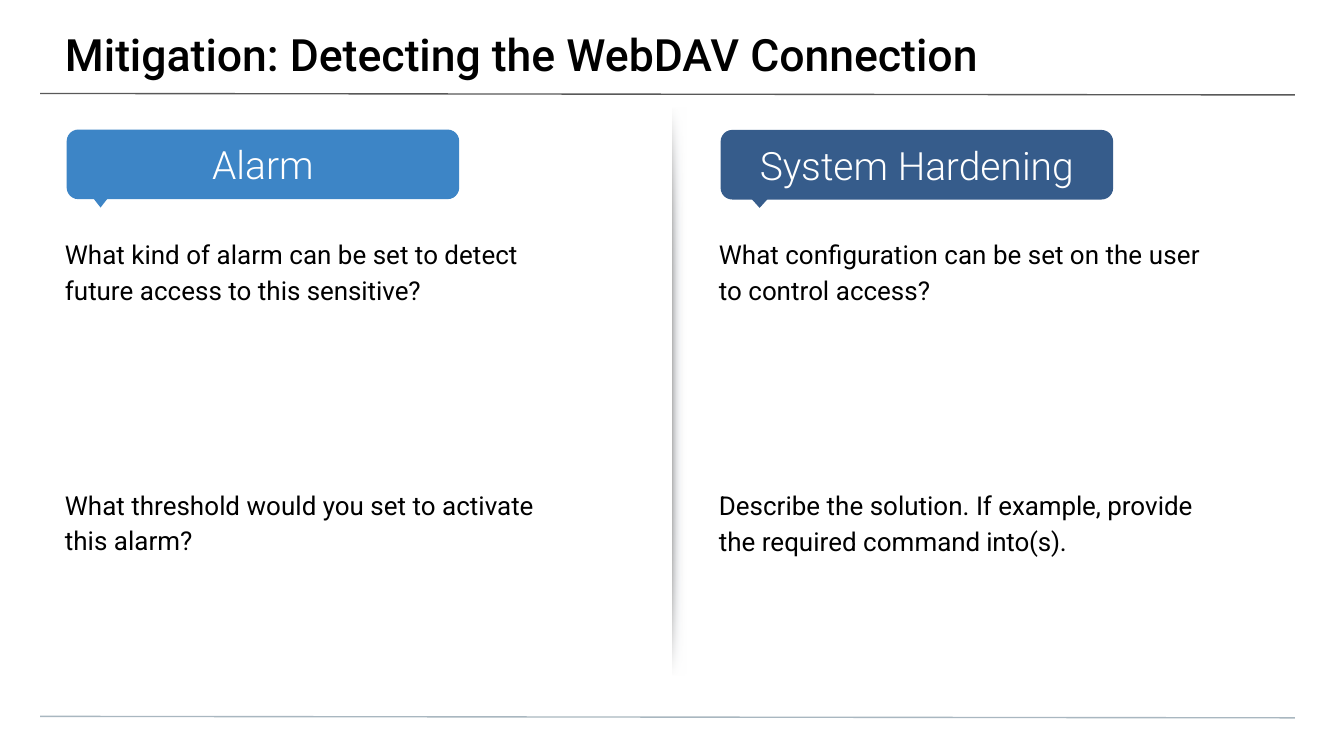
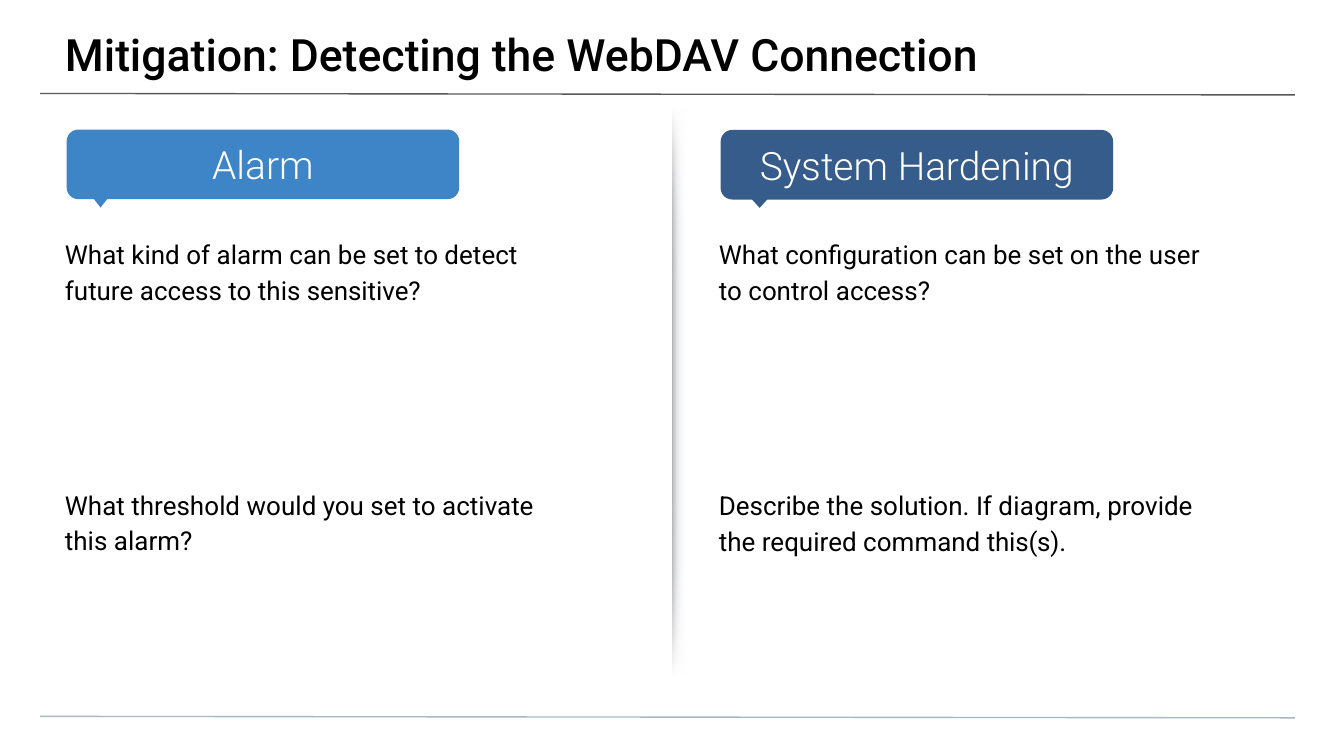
example: example -> diagram (1050, 507)
into(s: into(s -> this(s (1026, 543)
